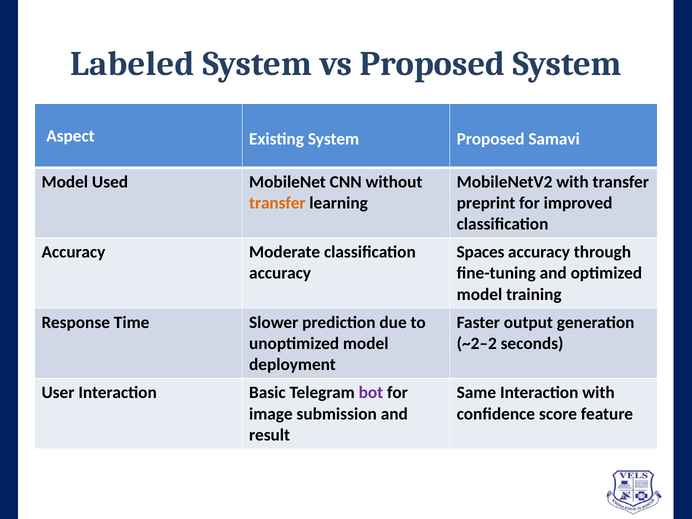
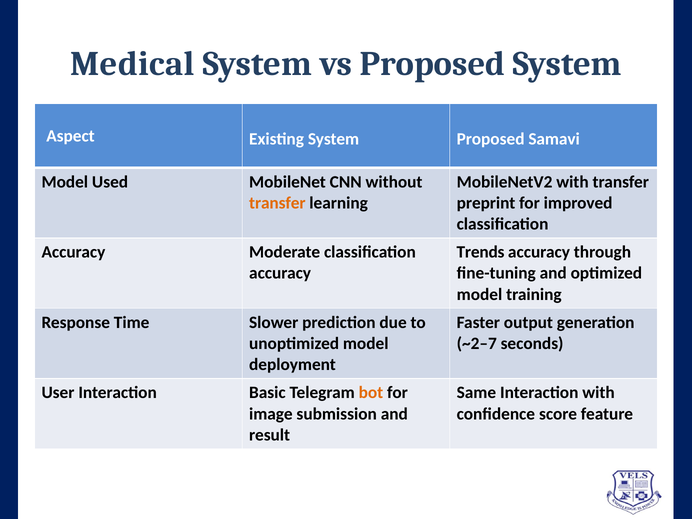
Labeled: Labeled -> Medical (132, 64)
Spaces: Spaces -> Trends (481, 252)
~2–2: ~2–2 -> ~2–7 (477, 344)
bot colour: purple -> orange (371, 393)
